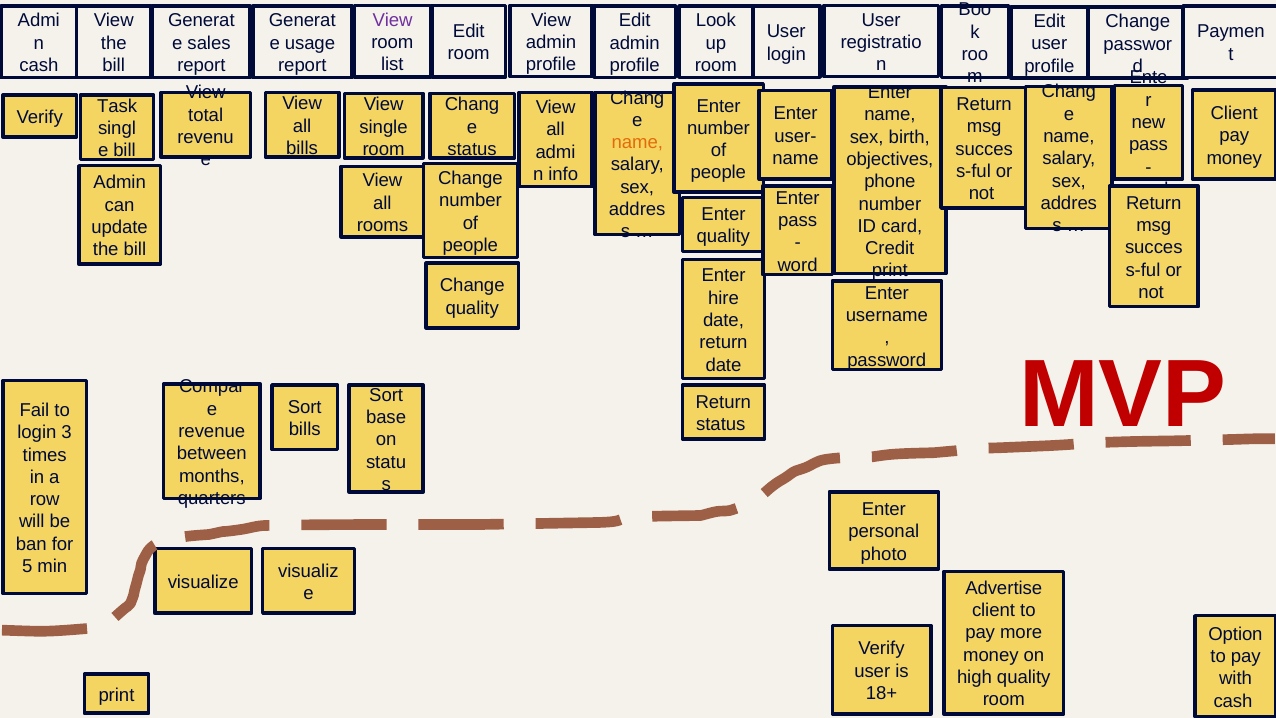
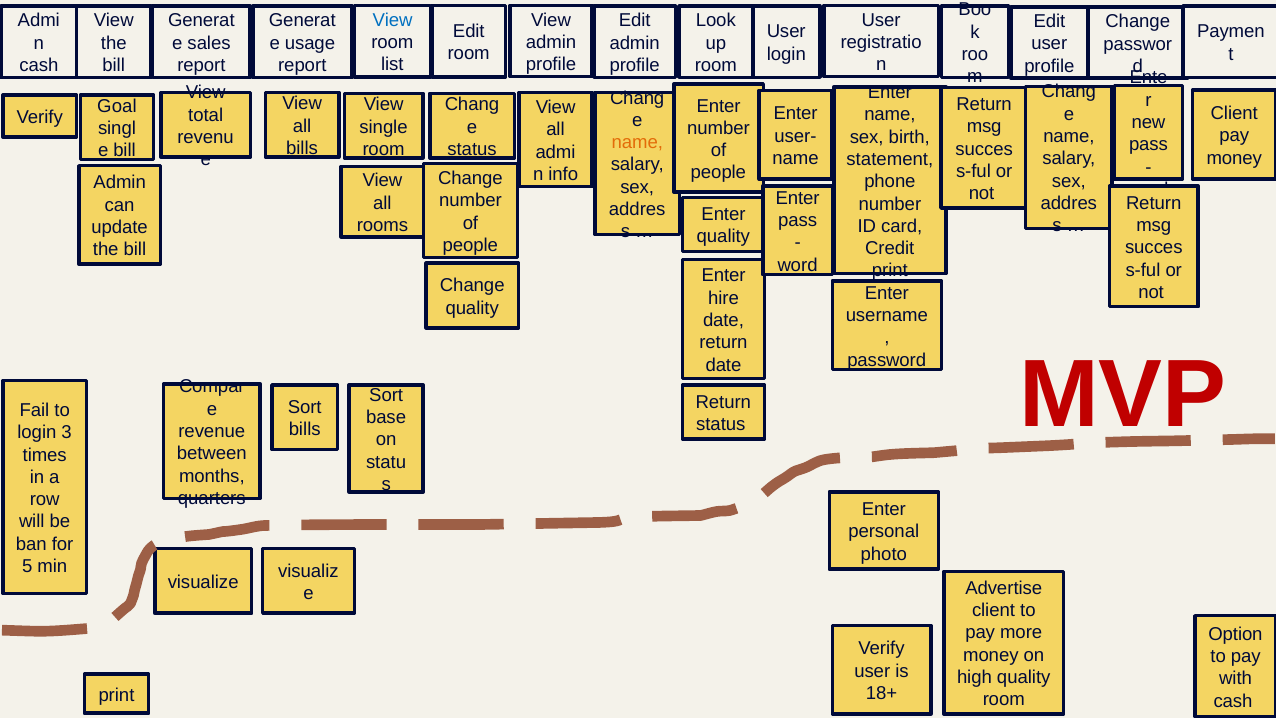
View colour: purple -> blue (393, 20)
Task: Task -> Goal (117, 106)
objectives: objectives -> statement (890, 159)
